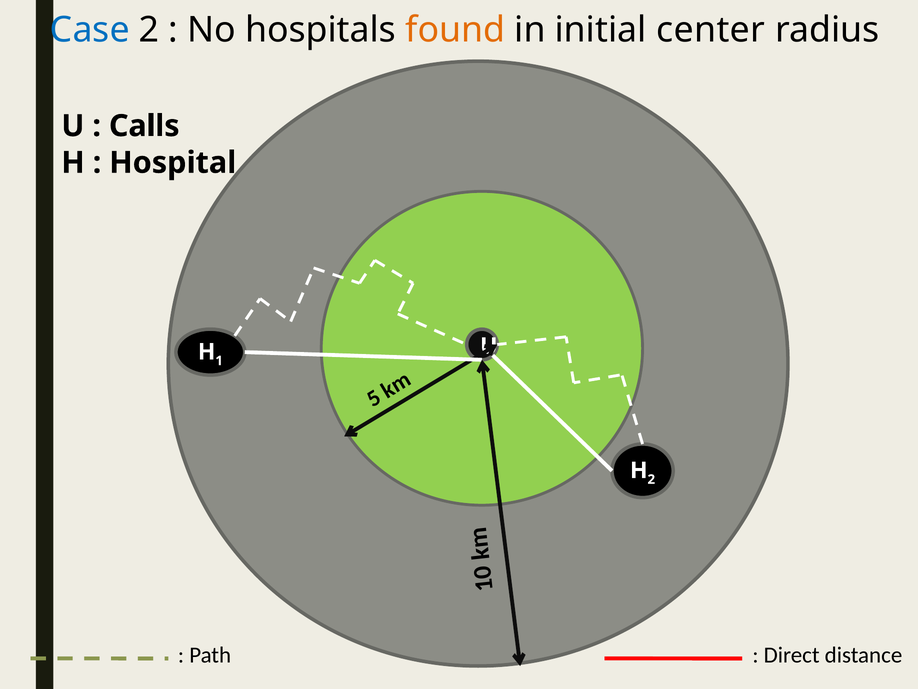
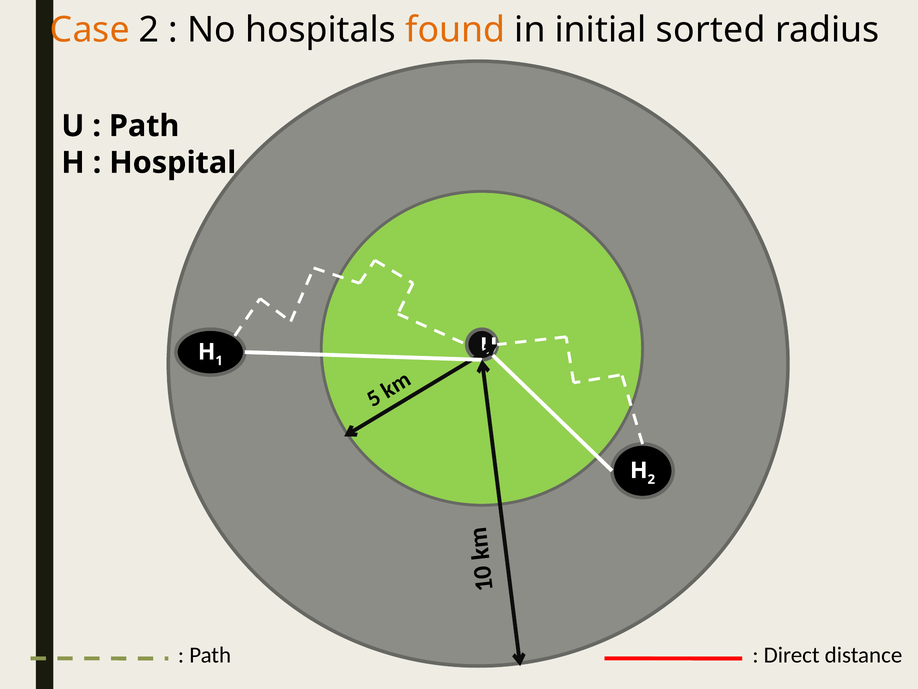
Case colour: blue -> orange (90, 30)
center: center -> sorted (711, 30)
Calls: Calls -> Path (144, 126)
